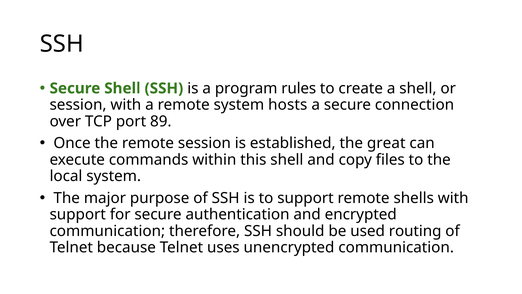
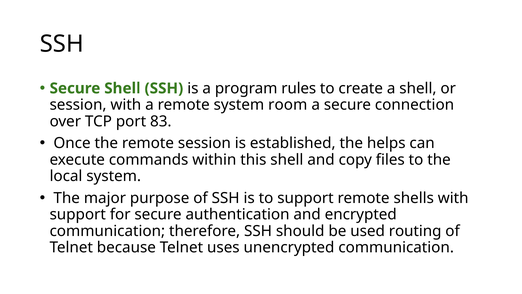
hosts: hosts -> room (288, 105)
89: 89 -> 83 (161, 121)
great: great -> helps (386, 143)
